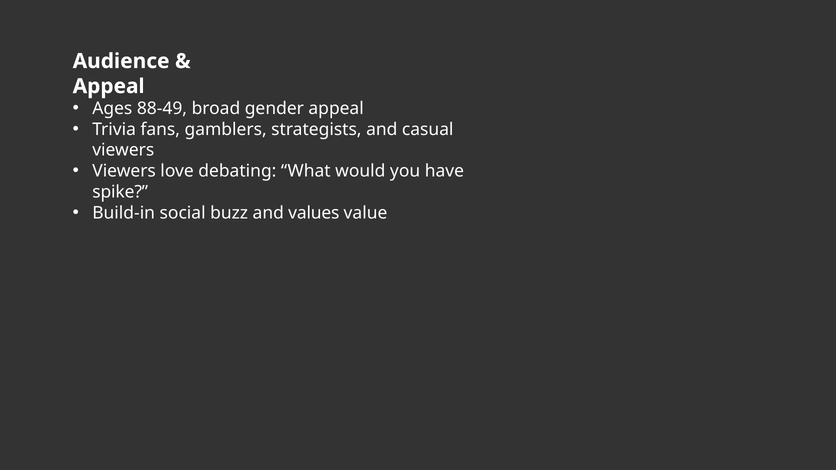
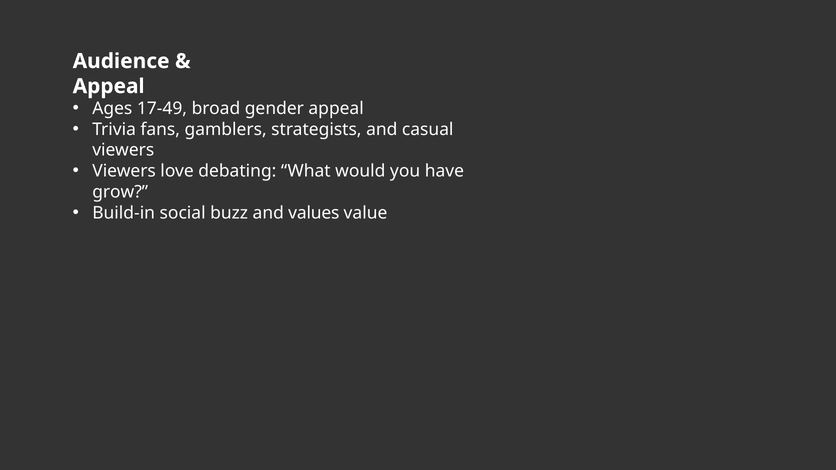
88-49: 88-49 -> 17-49 (162, 108)
spike: spike -> grow (120, 192)
